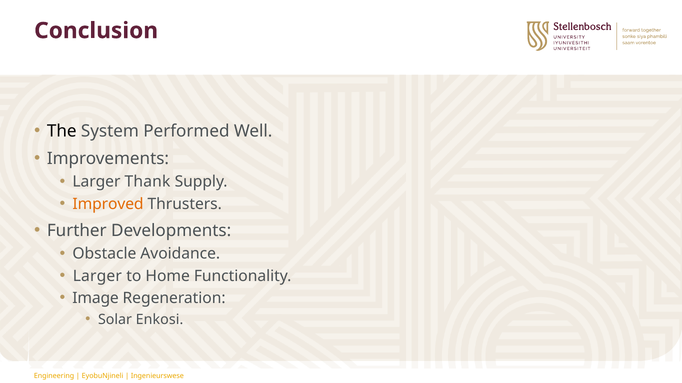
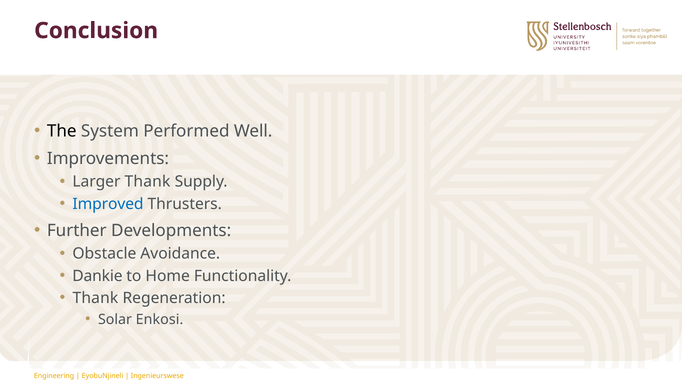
Improved colour: orange -> blue (108, 204)
Larger: Larger -> Dankie (97, 276)
Image: Image -> Thank (95, 299)
